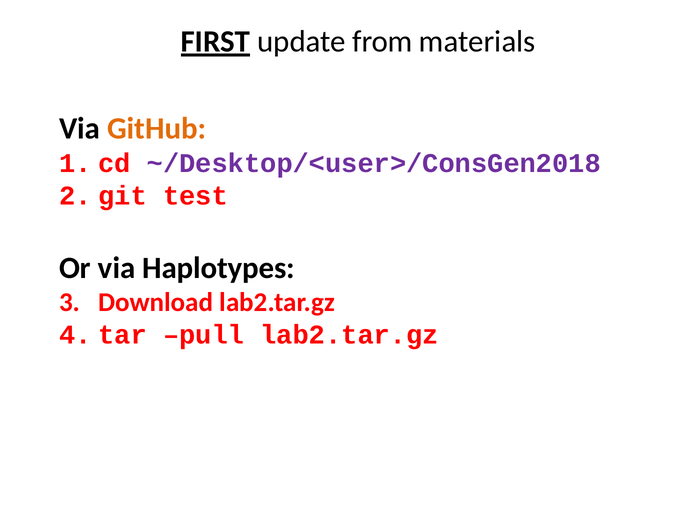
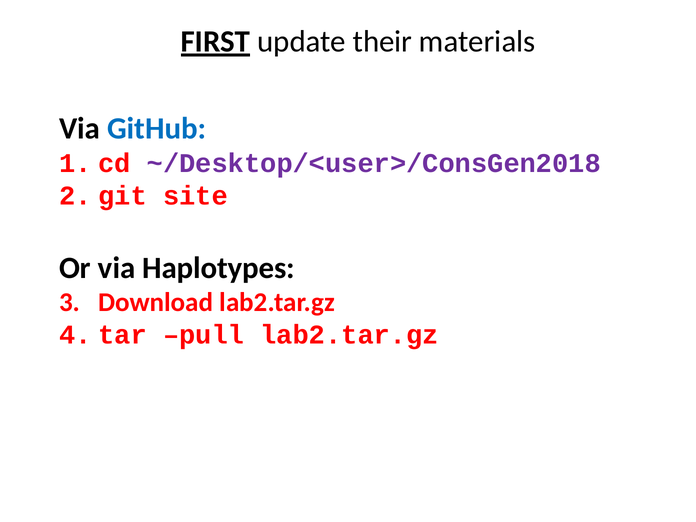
from: from -> their (382, 42)
GitHub colour: orange -> blue (157, 129)
test: test -> site (195, 196)
